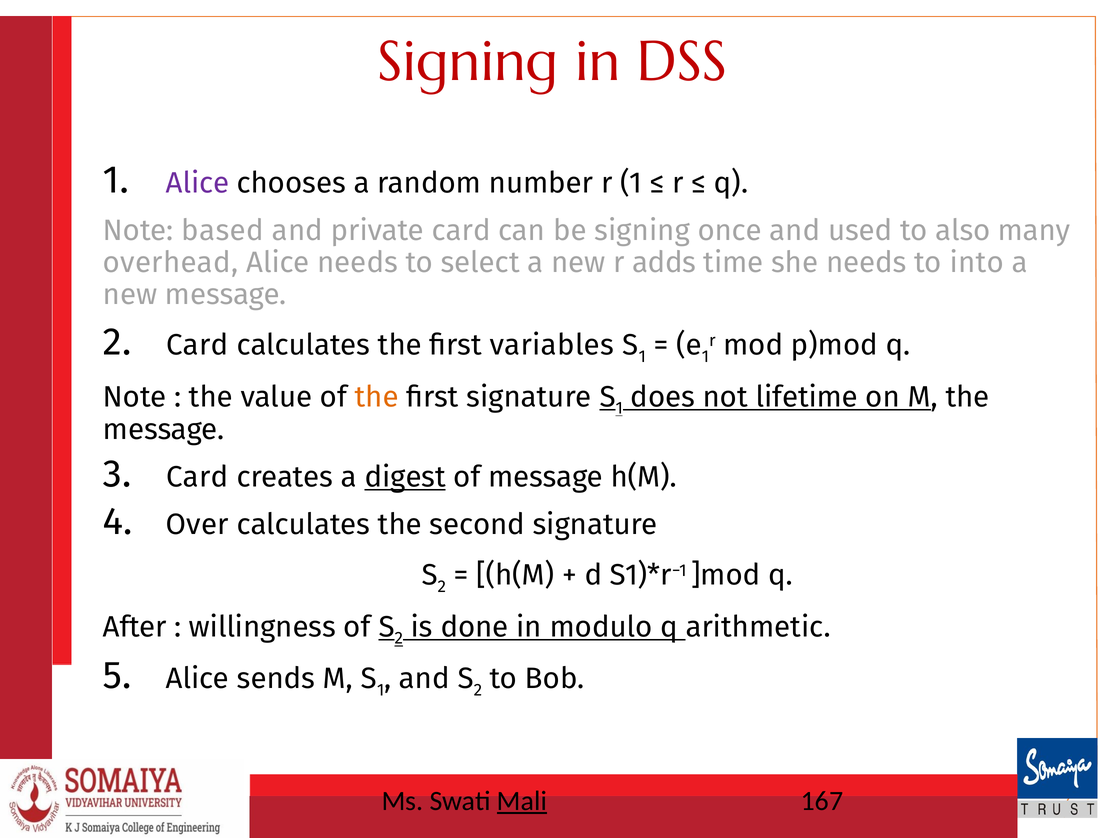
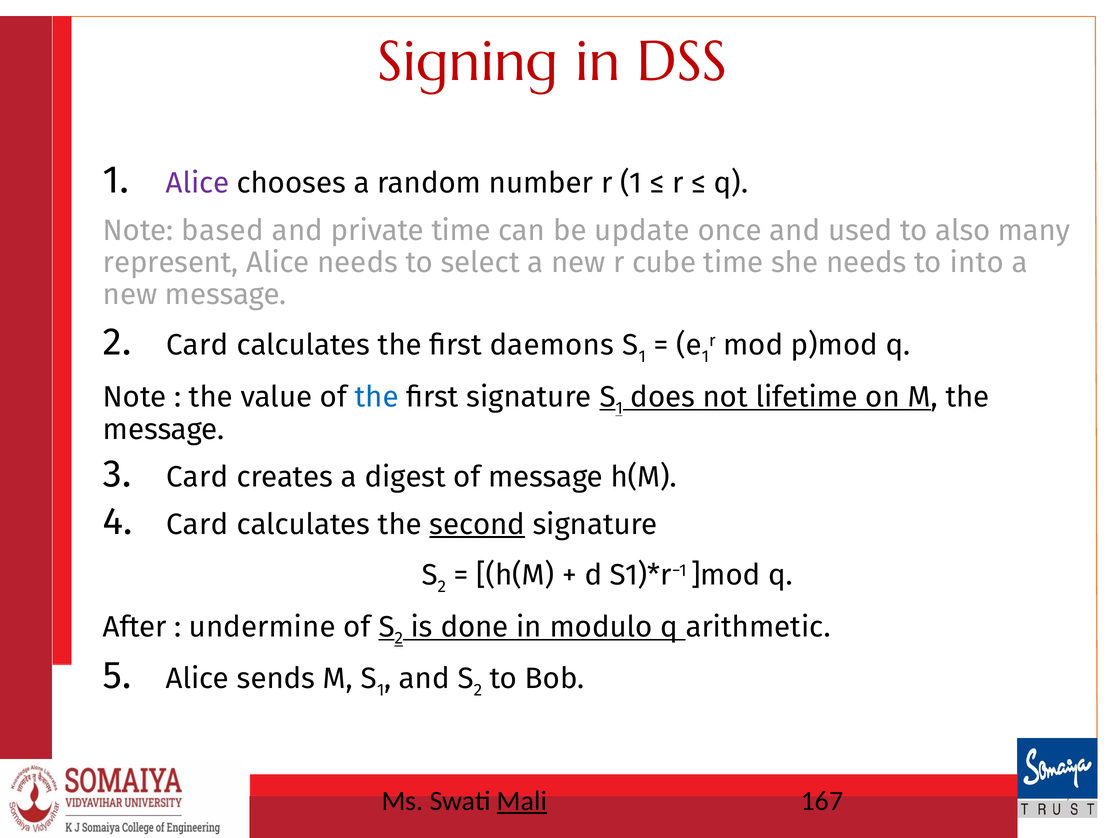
private card: card -> time (461, 231)
be signing: signing -> update (642, 231)
overhead: overhead -> represent (171, 263)
adds: adds -> cube (664, 263)
variables: variables -> daemons (552, 345)
the colour: orange -> blue (377, 397)
digest underline: present -> none (405, 477)
Over: Over -> Card (197, 525)
second underline: none -> present (477, 525)
willingness: willingness -> undermine (262, 627)
